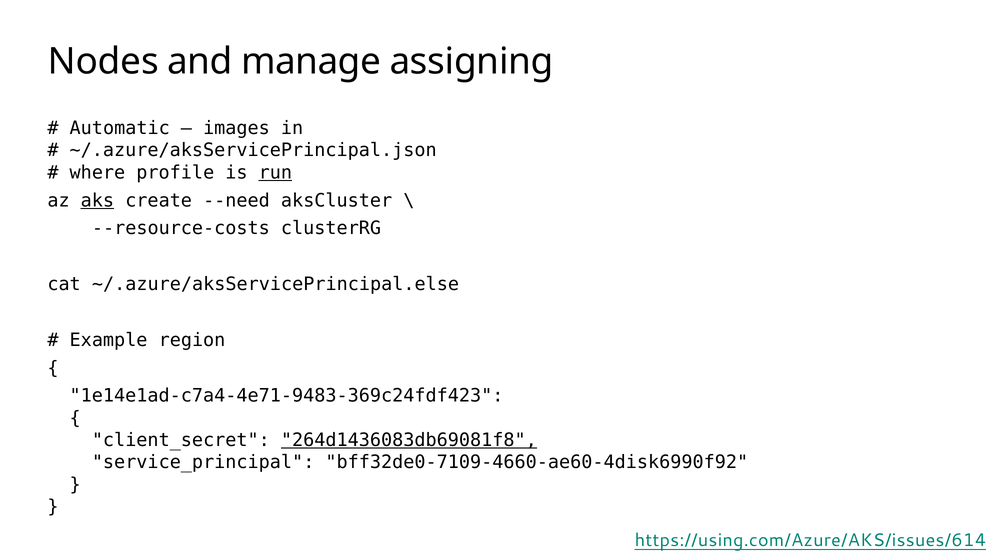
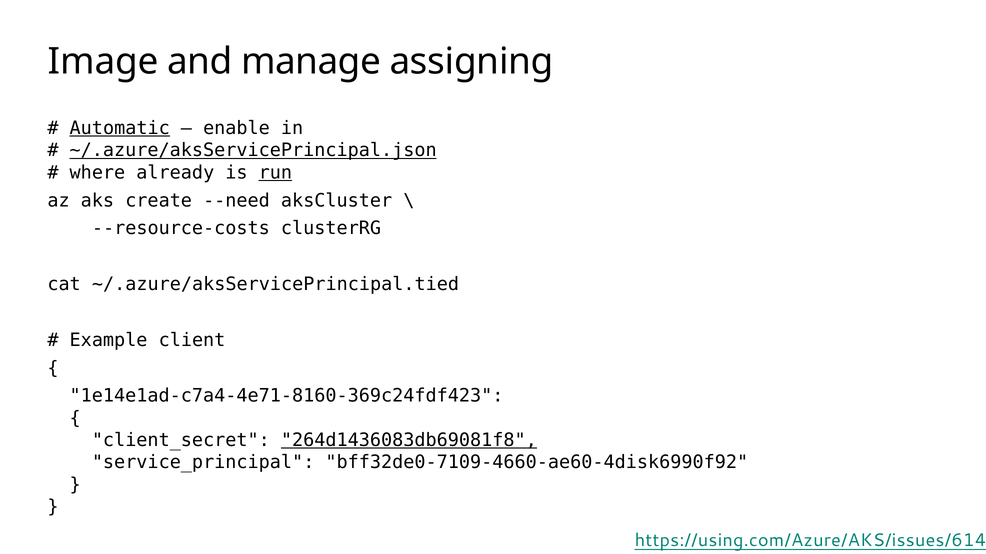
Nodes: Nodes -> Image (103, 62)
Automatic underline: none -> present (120, 128)
images: images -> enable (236, 128)
~/.azure/aksServicePrincipal.json underline: none -> present (253, 151)
profile: profile -> already (175, 173)
aks underline: present -> none (97, 201)
~/.azure/aksServicePrincipal.else: ~/.azure/aksServicePrincipal.else -> ~/.azure/aksServicePrincipal.tied (275, 285)
region: region -> client (192, 340)
1e14e1ad-c7a4-4e71-9483-369c24fdf423: 1e14e1ad-c7a4-4e71-9483-369c24fdf423 -> 1e14e1ad-c7a4-4e71-8160-369c24fdf423 (286, 396)
